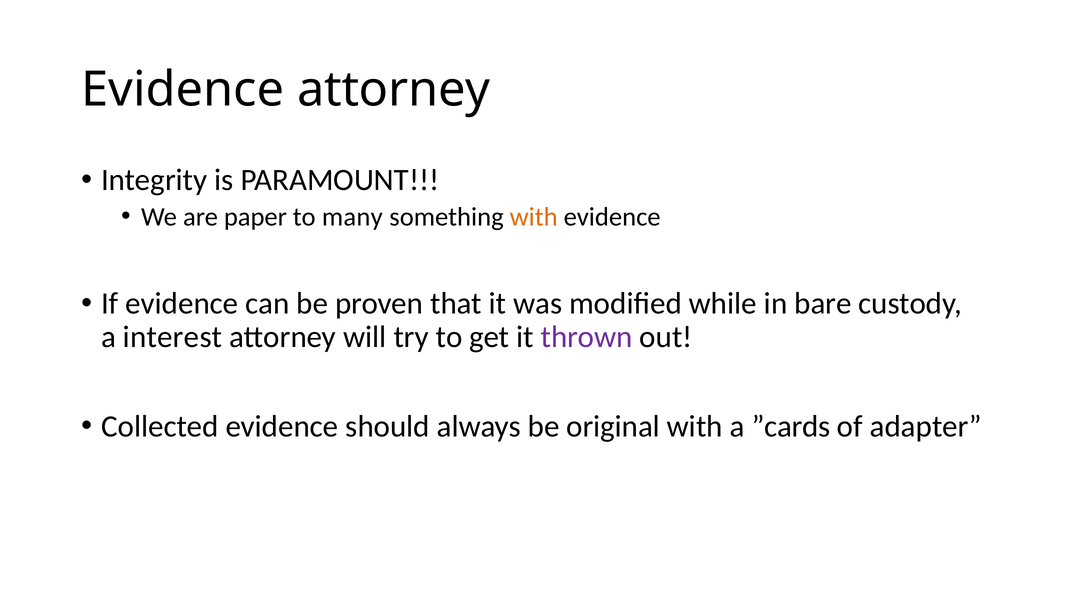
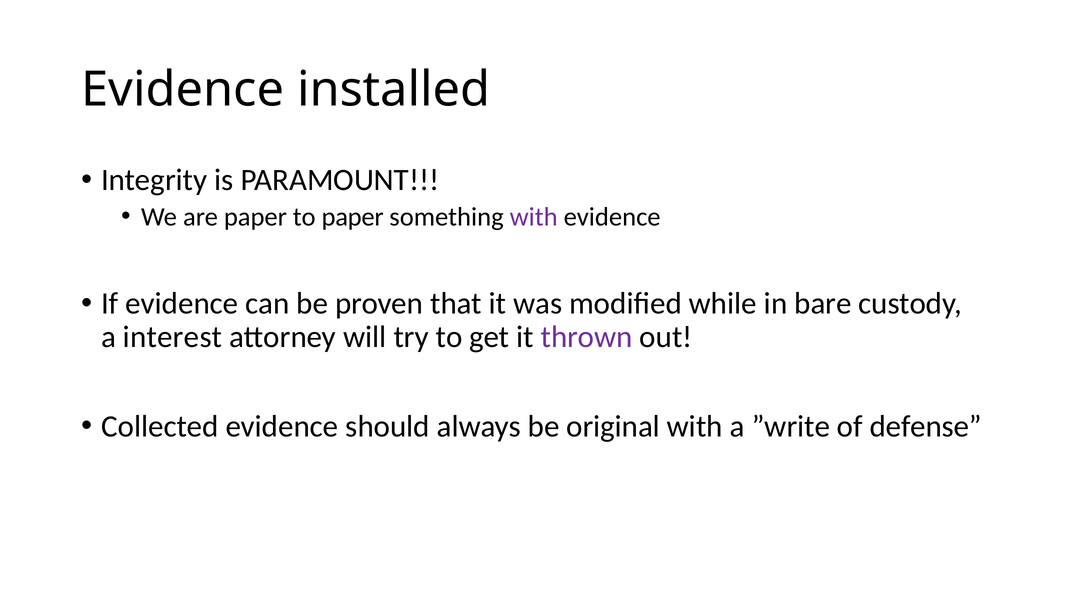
Evidence attorney: attorney -> installed (394, 89)
to many: many -> paper (353, 217)
with colour: orange -> purple (534, 217)
”cards: ”cards -> ”write (791, 427)
adapter: adapter -> defense (926, 427)
